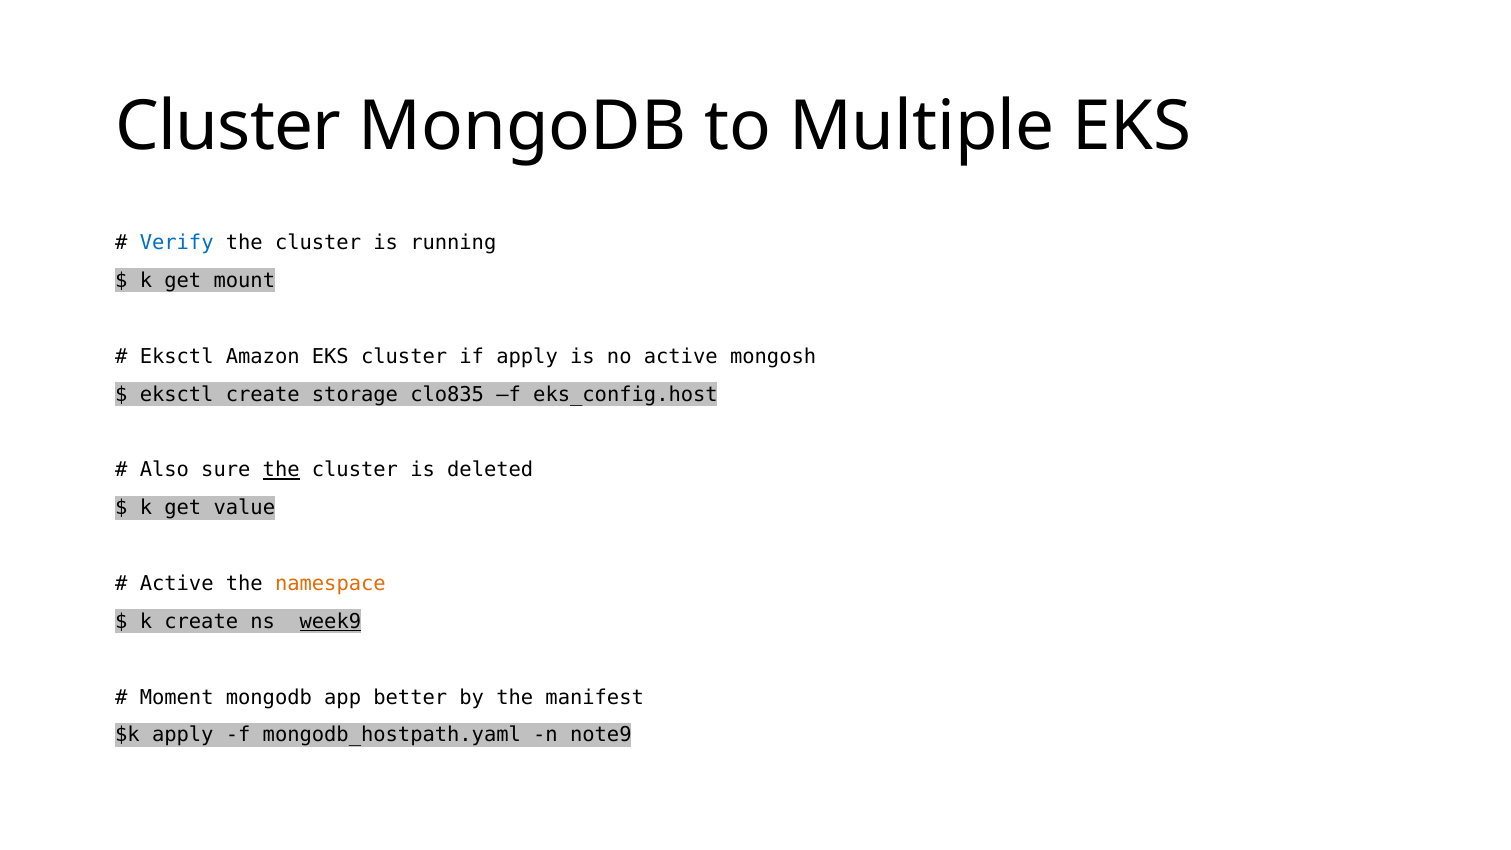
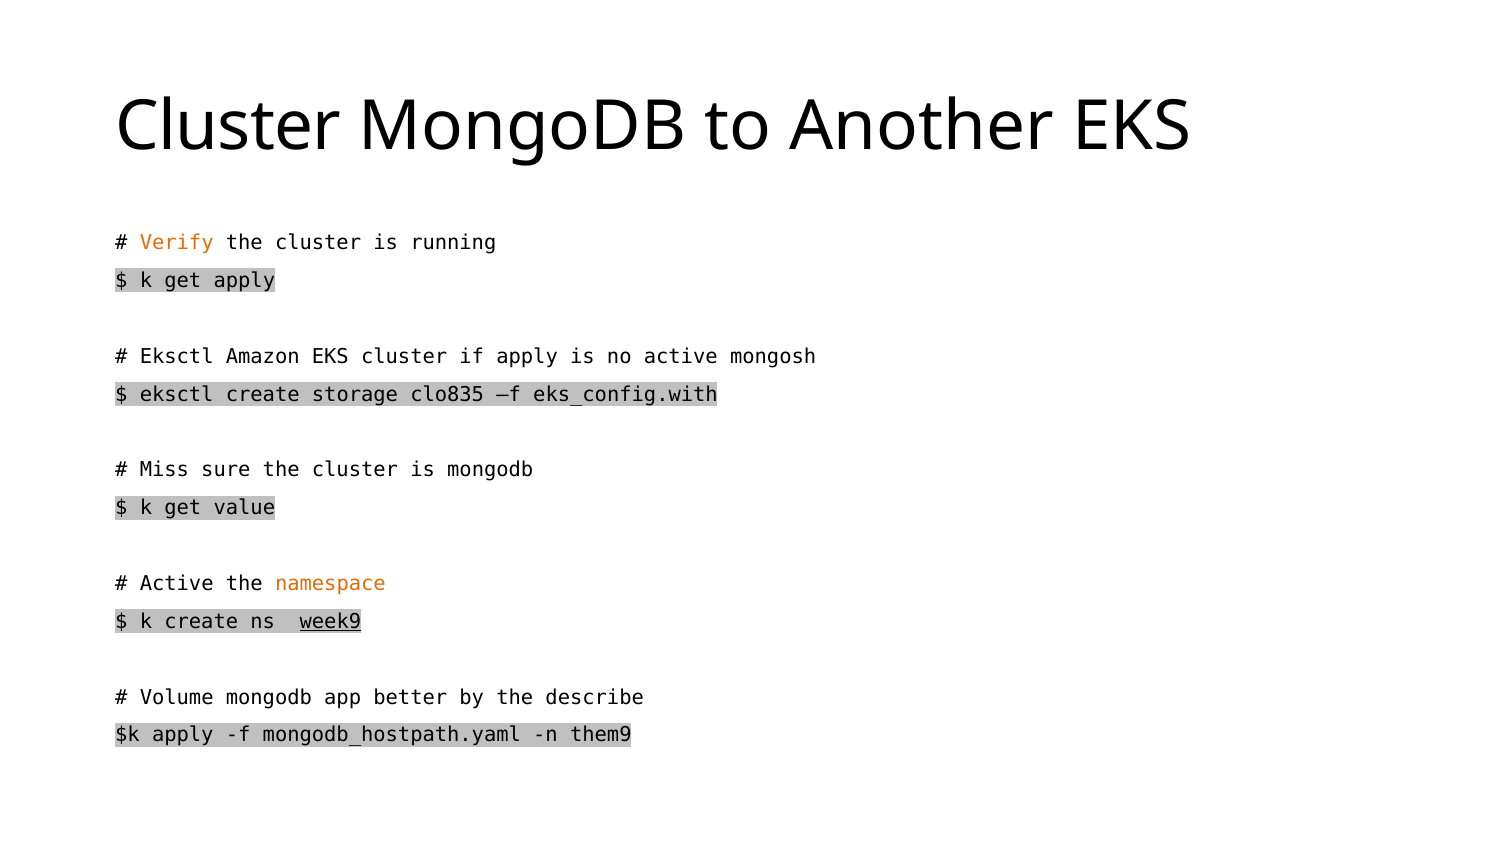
Multiple: Multiple -> Another (922, 127)
Verify colour: blue -> orange (177, 243)
get mount: mount -> apply (244, 281)
eks_config.host: eks_config.host -> eks_config.with (626, 394)
Also: Also -> Miss (164, 470)
the underline: present -> none (281, 470)
is deleted: deleted -> mongodb (490, 470)
Moment: Moment -> Volume (177, 697)
manifest: manifest -> describe (595, 697)
note9: note9 -> them9 (601, 735)
